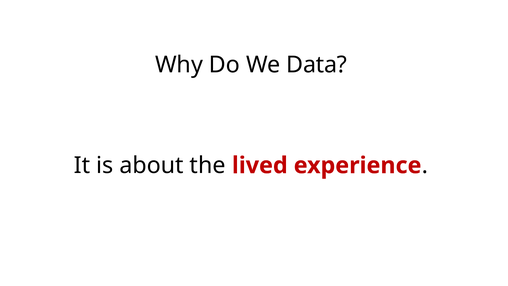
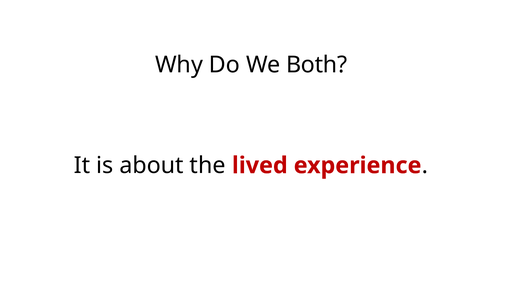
Data: Data -> Both (317, 65)
